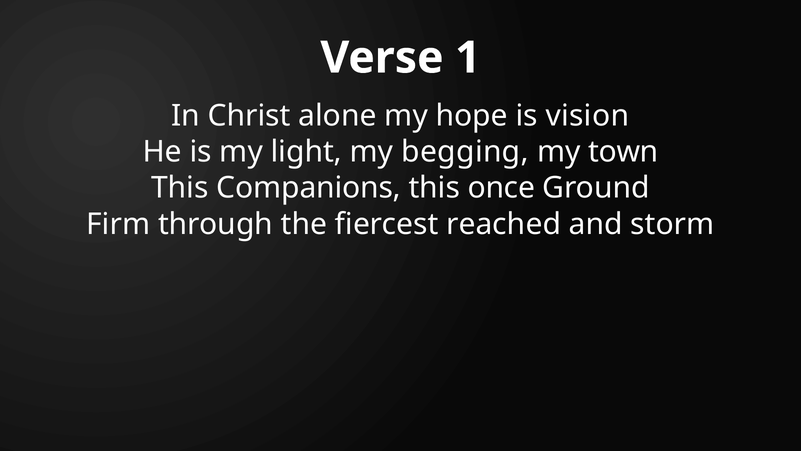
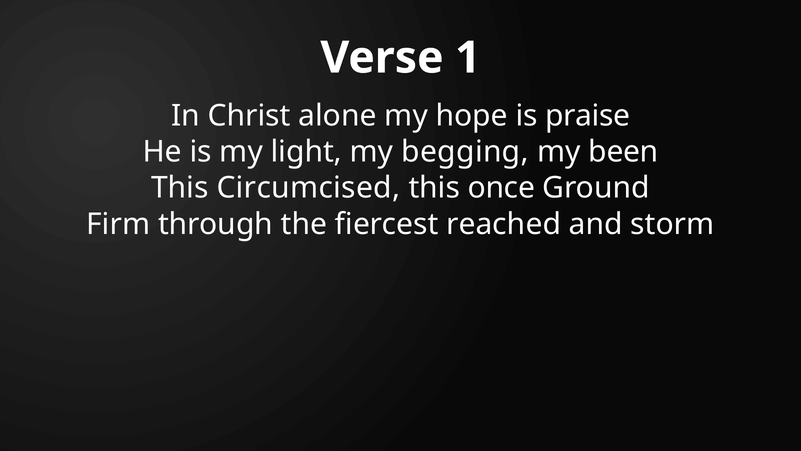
vision: vision -> praise (588, 116)
town: town -> been (623, 152)
Companions: Companions -> Circumcised (308, 188)
